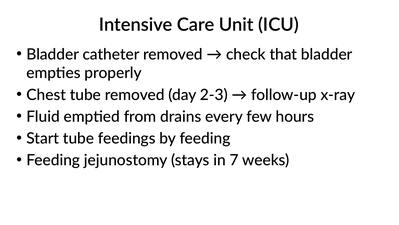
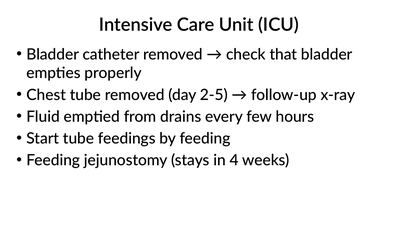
2-3: 2-3 -> 2-5 (214, 95)
7: 7 -> 4 (234, 160)
